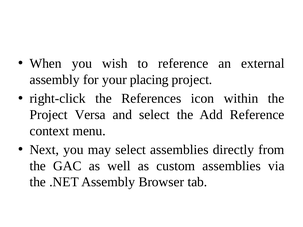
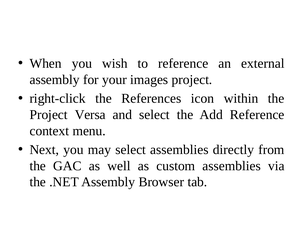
placing: placing -> images (149, 80)
